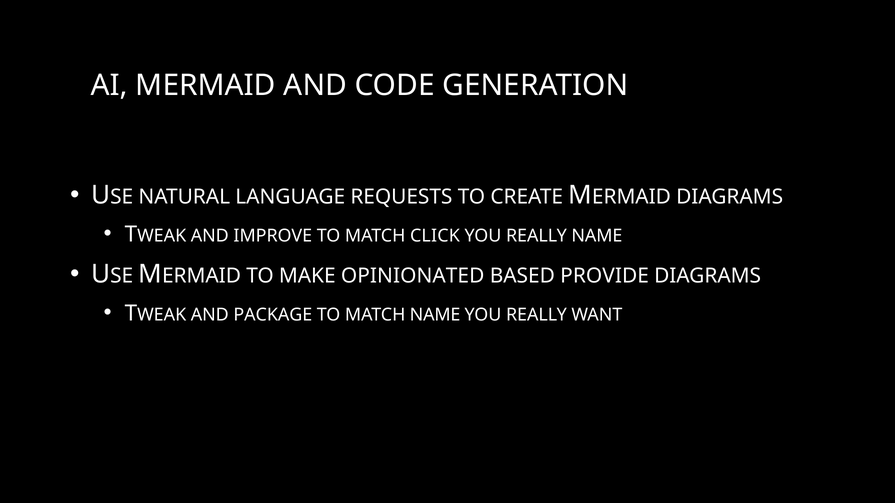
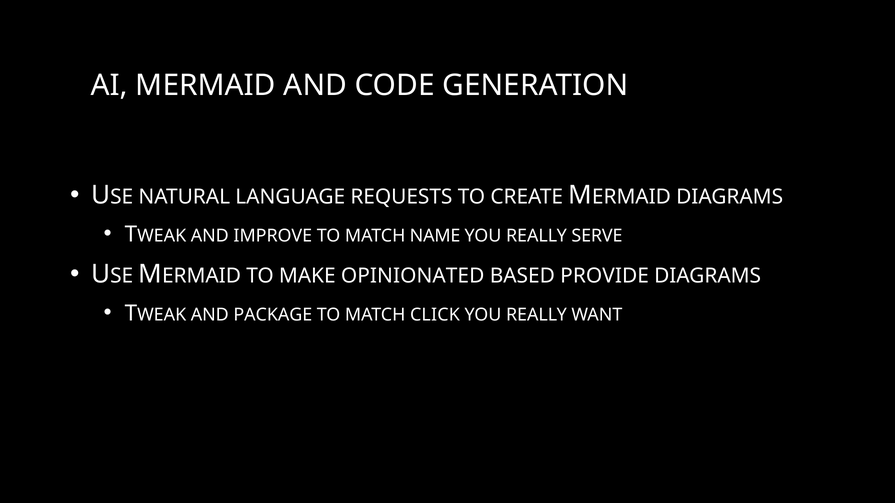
CLICK: CLICK -> NAME (435, 236)
REALLY NAME: NAME -> SERVE (597, 236)
MATCH NAME: NAME -> CLICK (435, 315)
